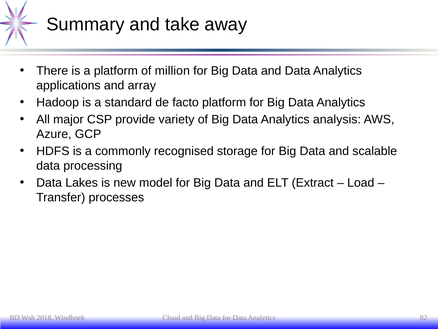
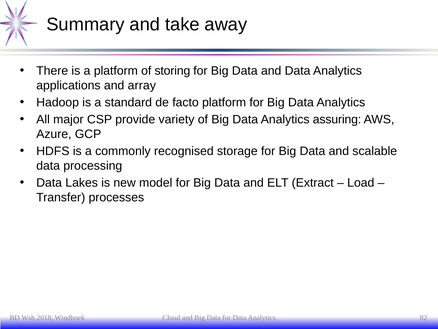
million: million -> storing (172, 71)
analysis: analysis -> assuring (337, 119)
